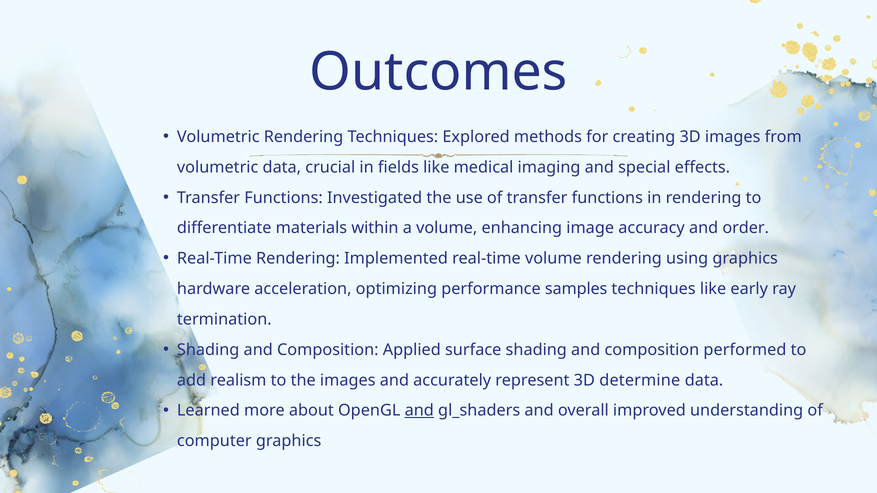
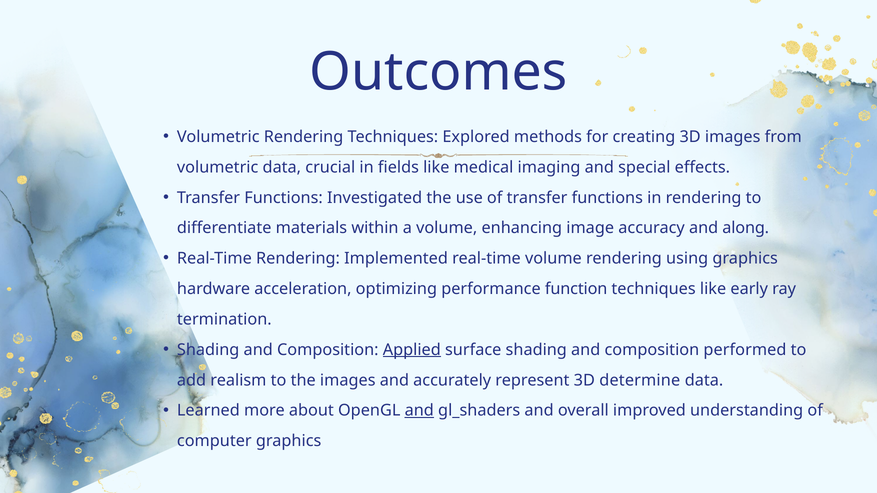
order: order -> along (746, 228)
samples: samples -> function (576, 289)
Applied underline: none -> present (412, 350)
